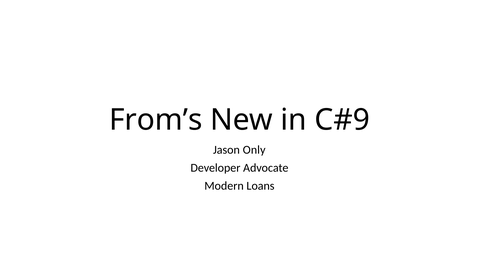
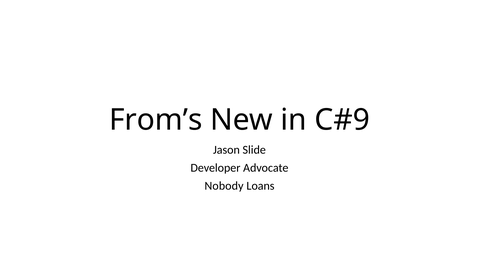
Only: Only -> Slide (254, 150)
Modern: Modern -> Nobody (224, 186)
